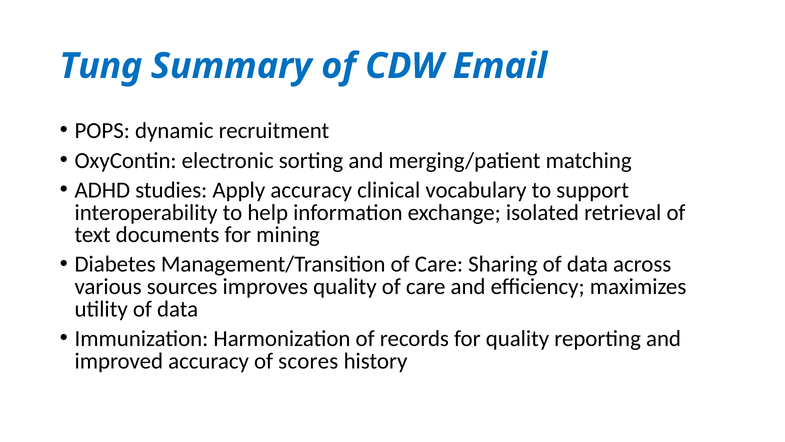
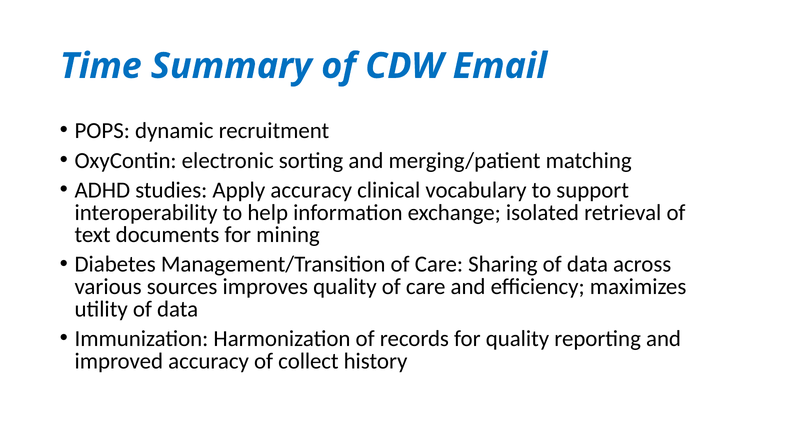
Tung: Tung -> Time (101, 66)
scores: scores -> collect (308, 361)
